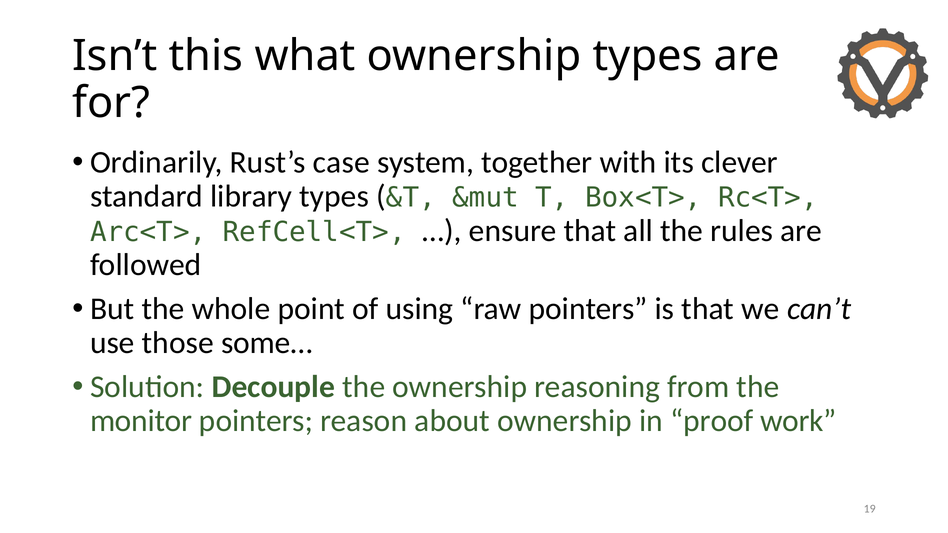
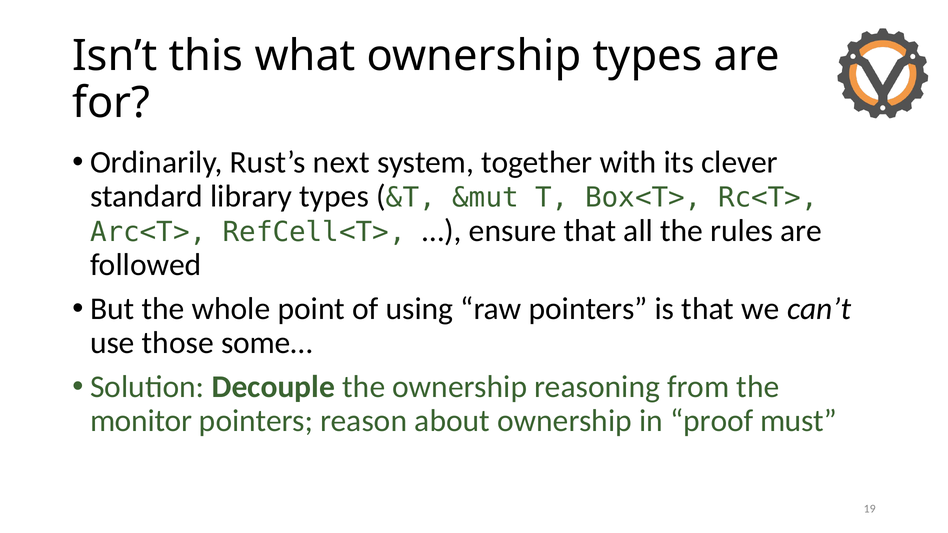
case: case -> next (341, 162)
work: work -> must (798, 421)
